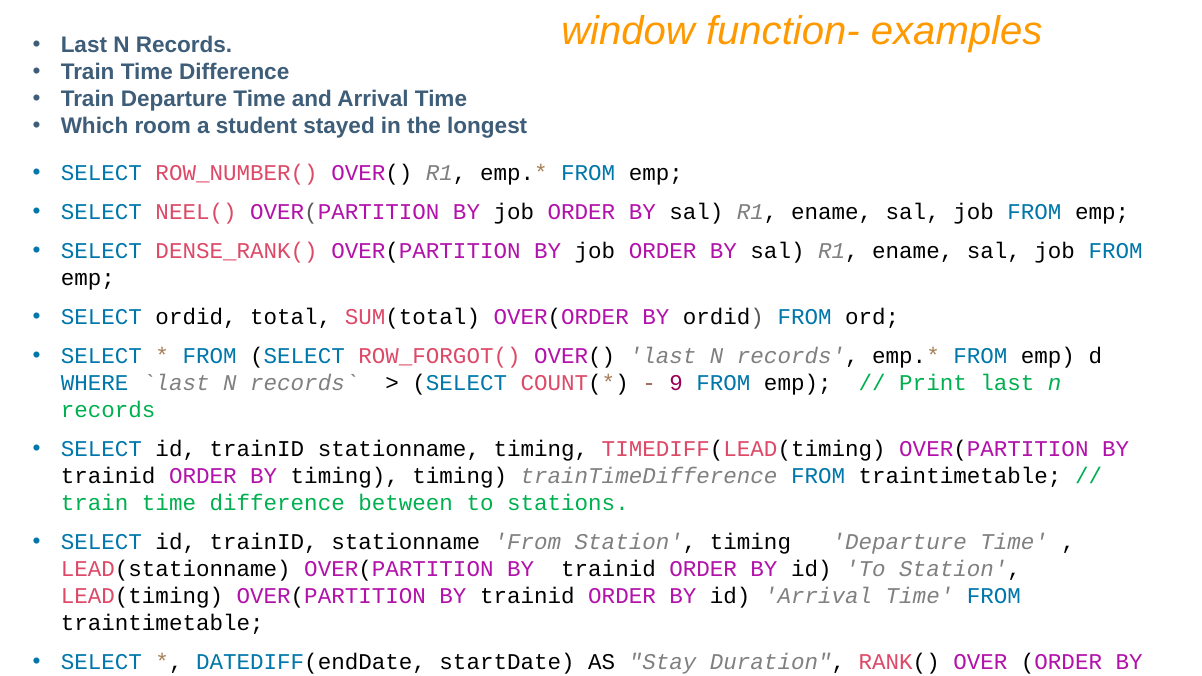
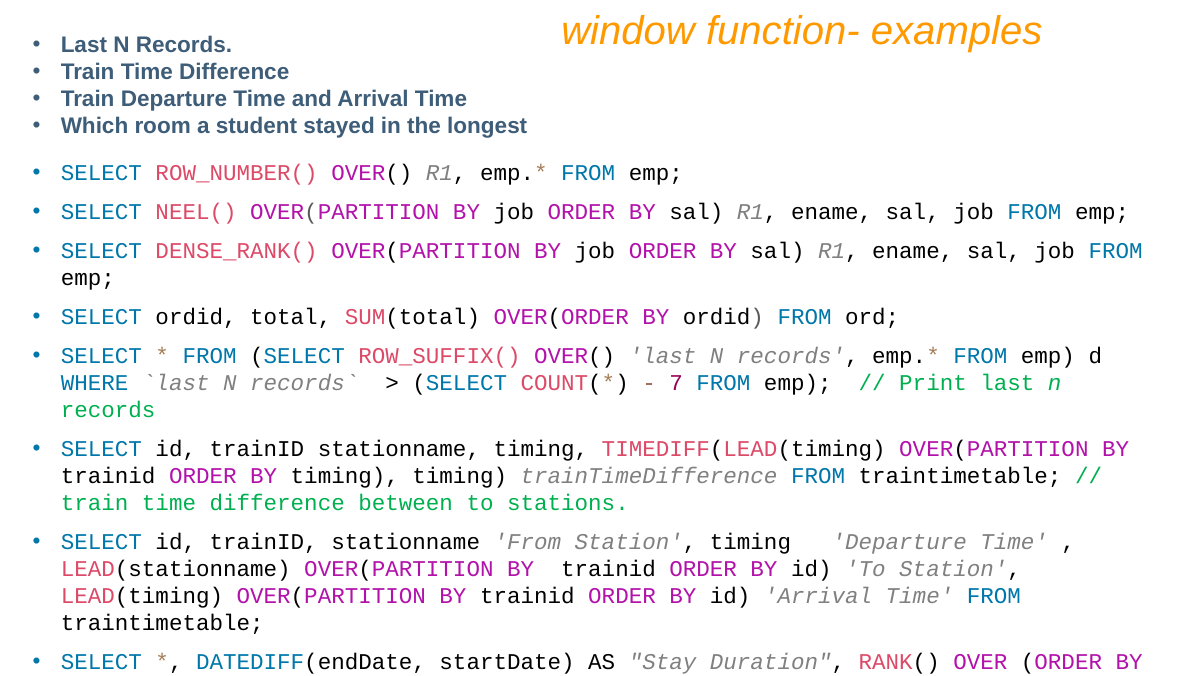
ROW_FORGOT(: ROW_FORGOT( -> ROW_SUFFIX( (439, 356)
9: 9 -> 7 (676, 383)
